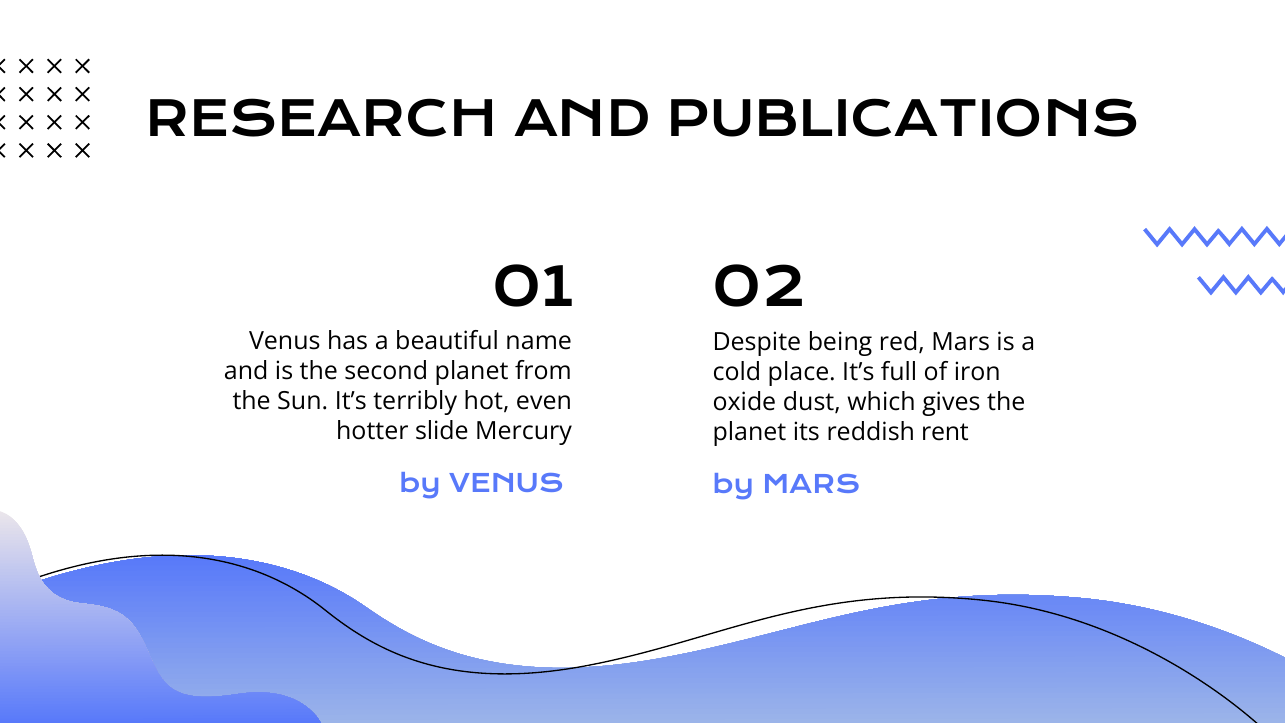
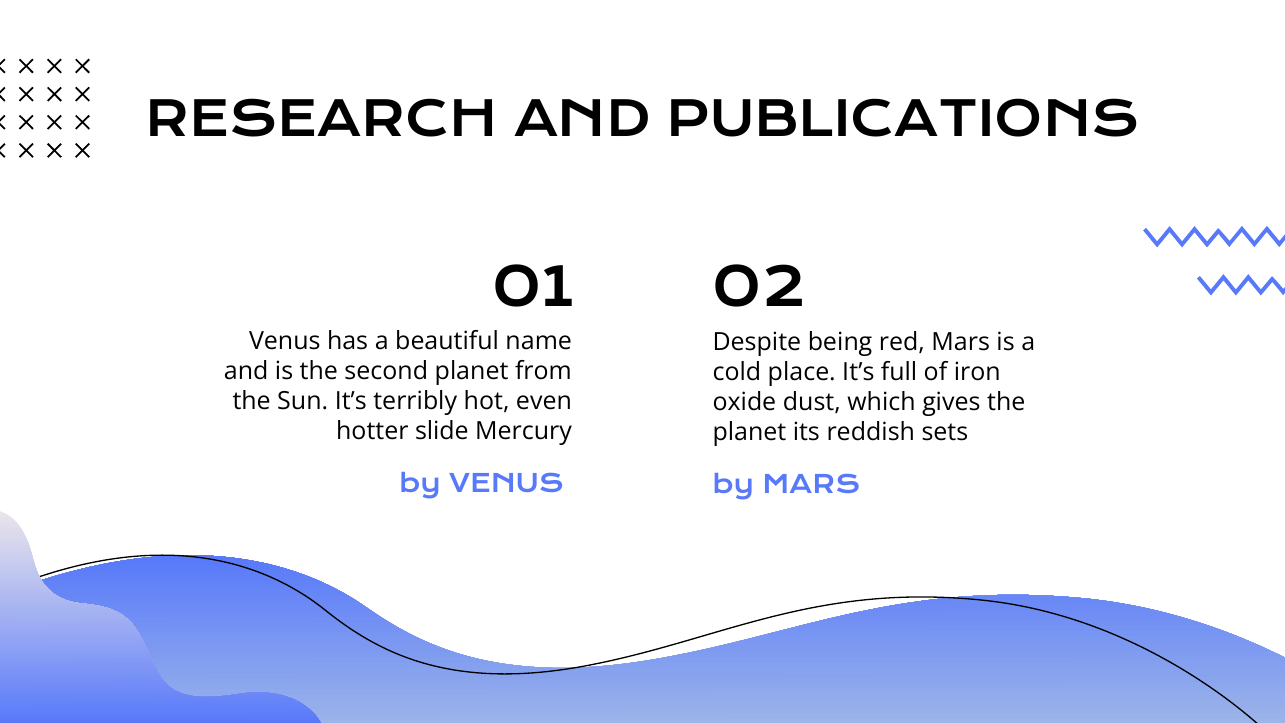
rent: rent -> sets (945, 432)
